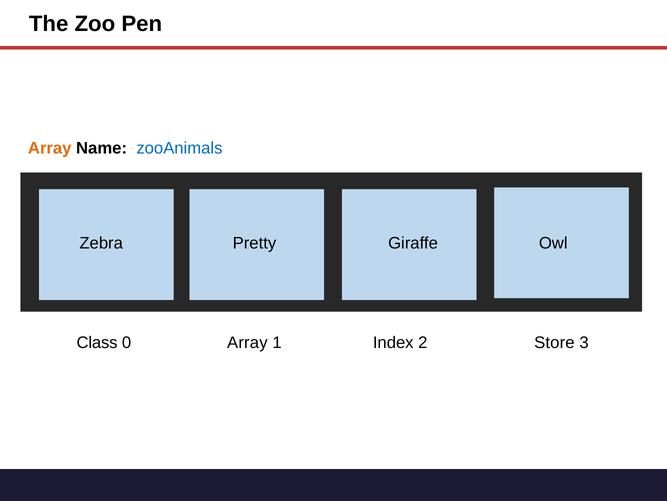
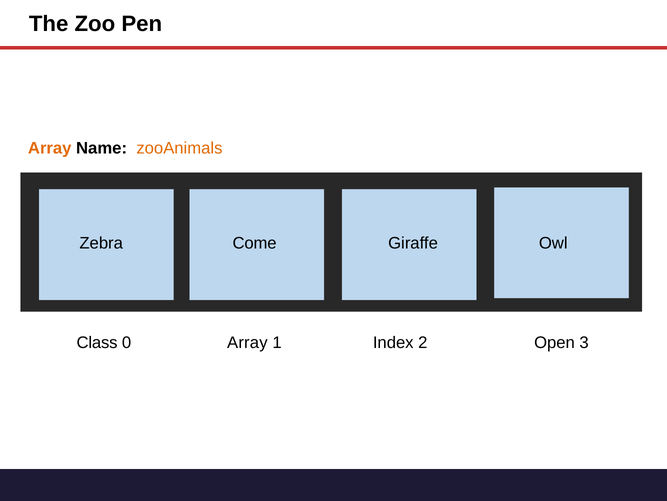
zooAnimals colour: blue -> orange (179, 148)
Pretty: Pretty -> Come (255, 243)
Store: Store -> Open (554, 342)
